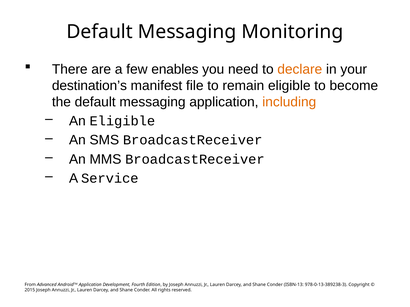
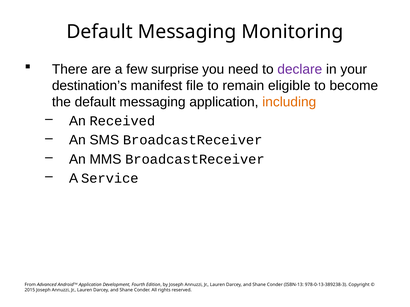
enables: enables -> surprise (175, 69)
declare colour: orange -> purple (300, 69)
An Eligible: Eligible -> Received (122, 121)
